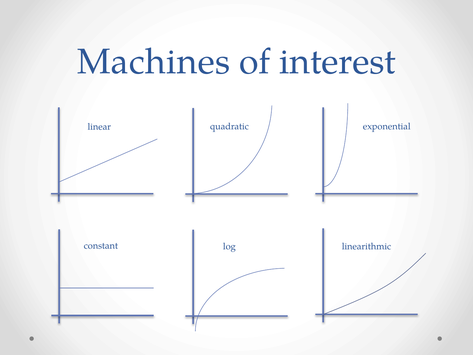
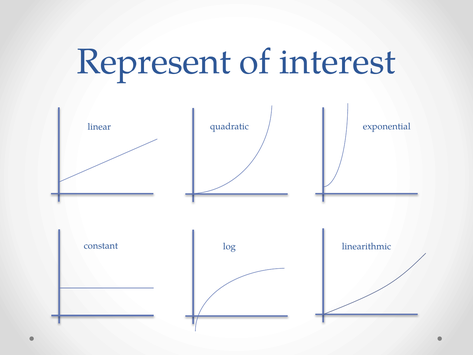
Machines: Machines -> Represent (154, 62)
